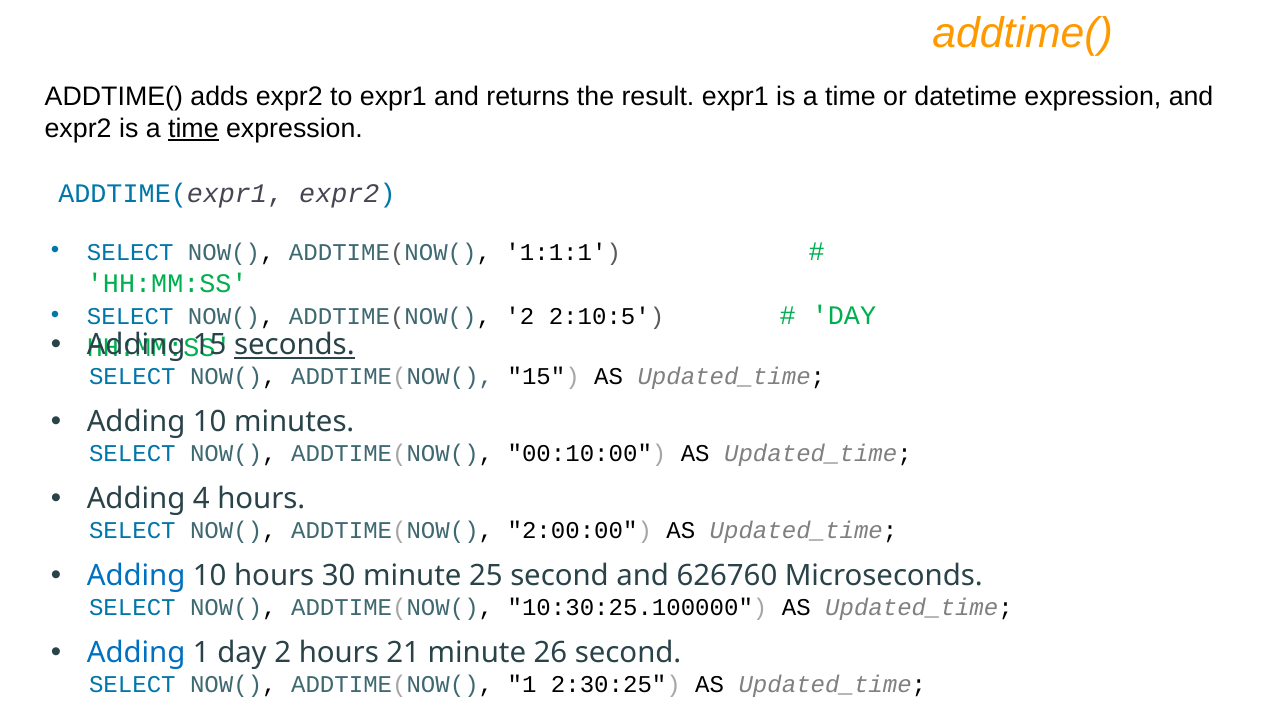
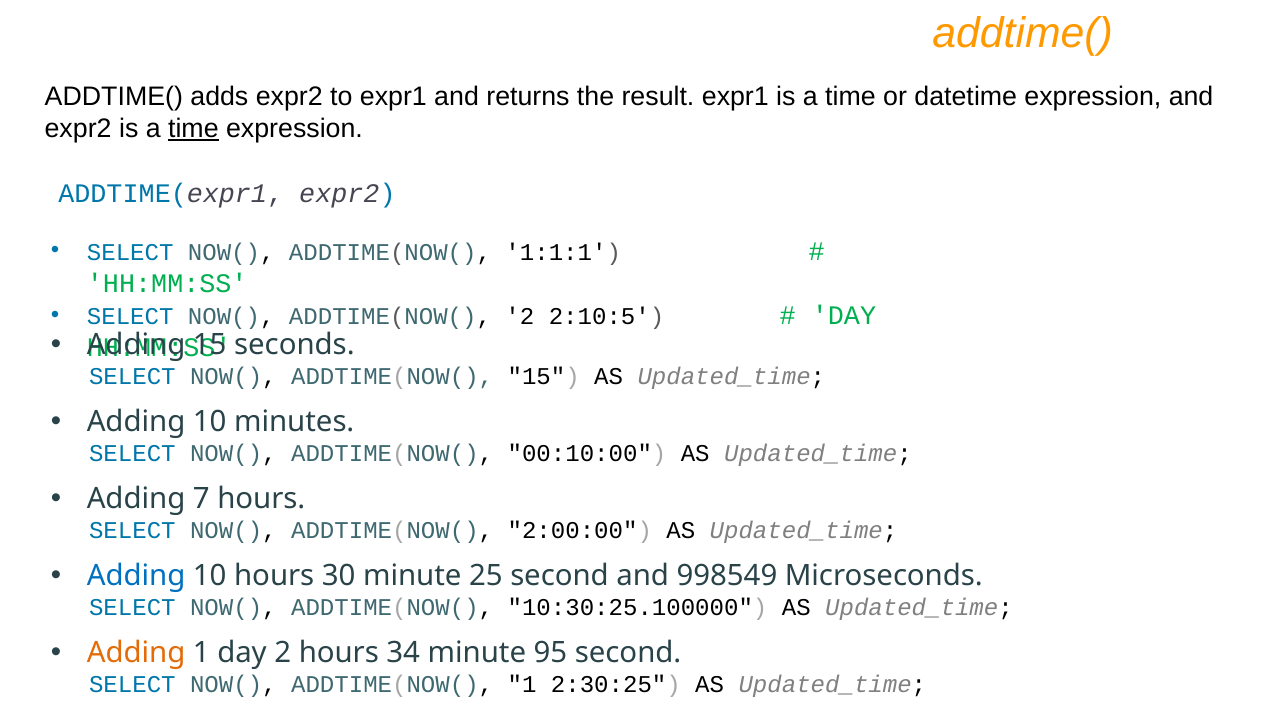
seconds underline: present -> none (294, 345)
4: 4 -> 7 (201, 499)
626760: 626760 -> 998549 (727, 576)
Adding colour: blue -> orange (136, 653)
21: 21 -> 34 (403, 653)
26: 26 -> 95 (551, 653)
